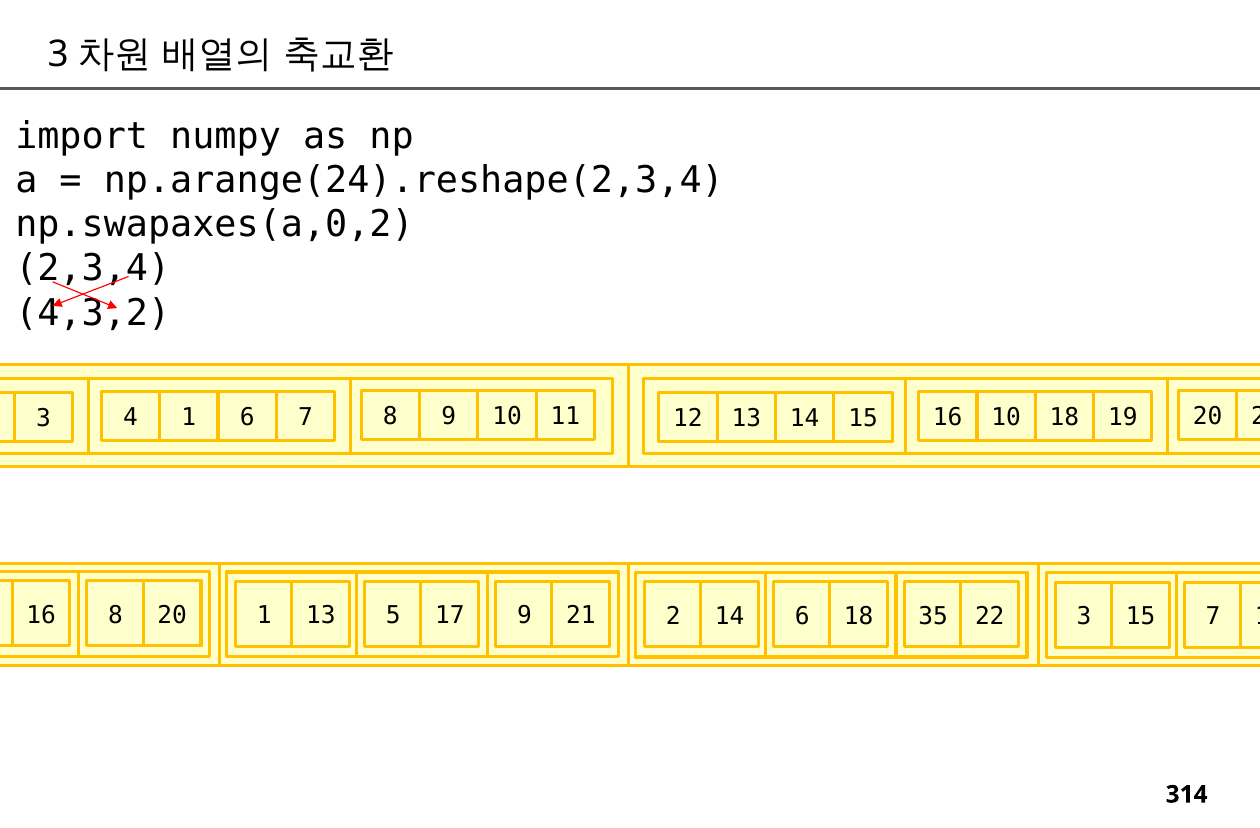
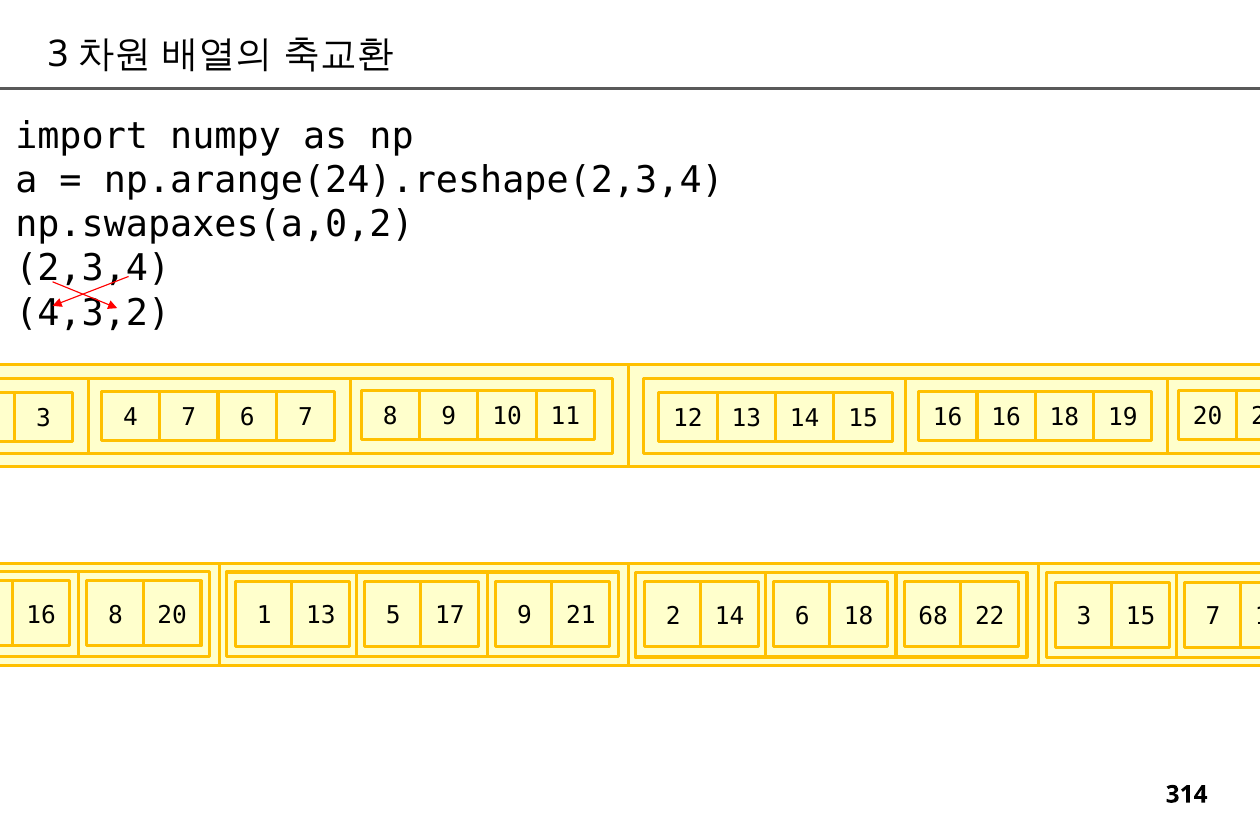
4 1: 1 -> 7 (189, 417)
16 10: 10 -> 16 (1006, 417)
35: 35 -> 68 (933, 616)
